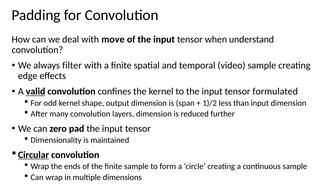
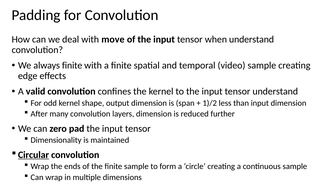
always filter: filter -> finite (72, 65)
valid underline: present -> none (36, 91)
tensor formulated: formulated -> understand (275, 91)
